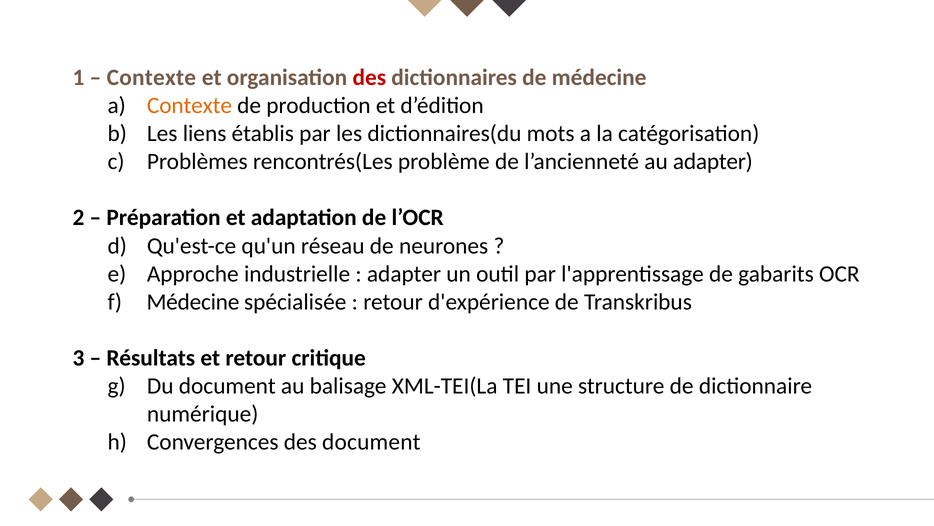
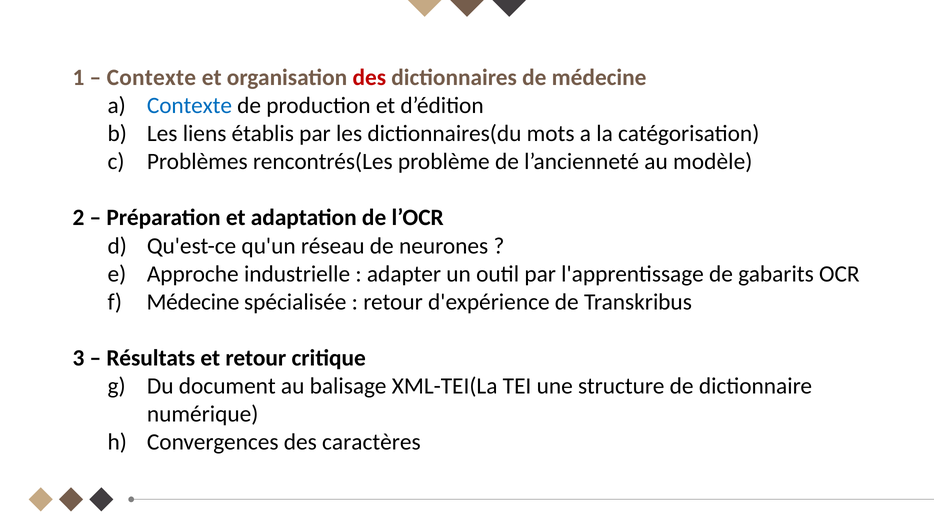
Contexte colour: orange -> blue (189, 105)
au adapter: adapter -> modèle (713, 161)
des document: document -> caractères (371, 442)
